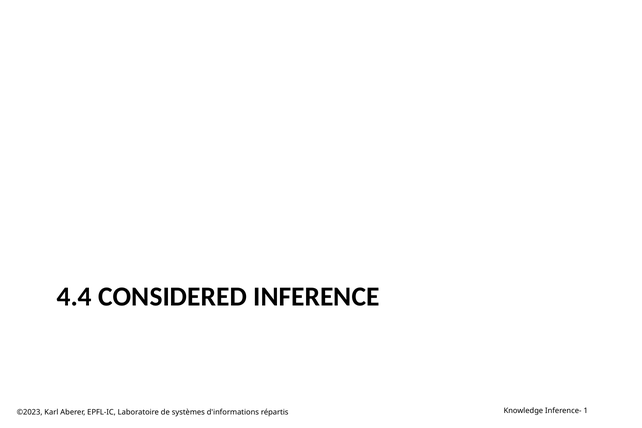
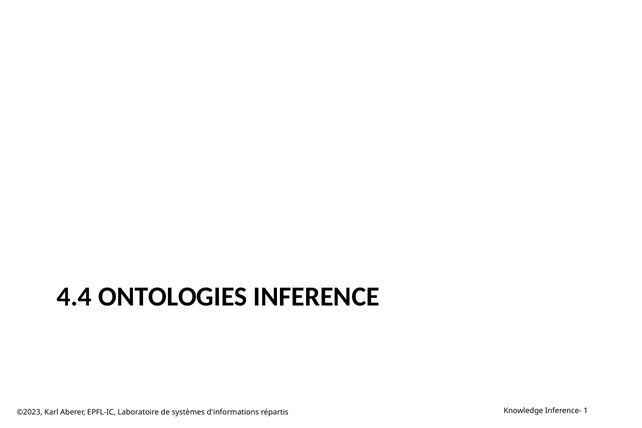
CONSIDERED: CONSIDERED -> ONTOLOGIES (173, 297)
